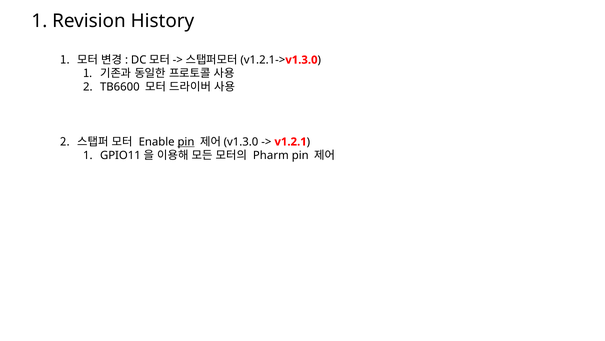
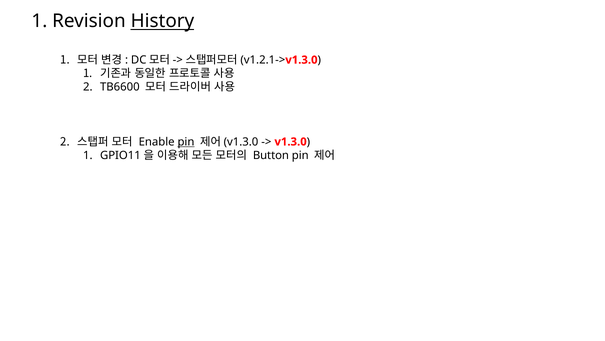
History underline: none -> present (162, 21)
v1.2.1: v1.2.1 -> v1.3.0 (291, 141)
Pharm: Pharm -> Button (271, 155)
